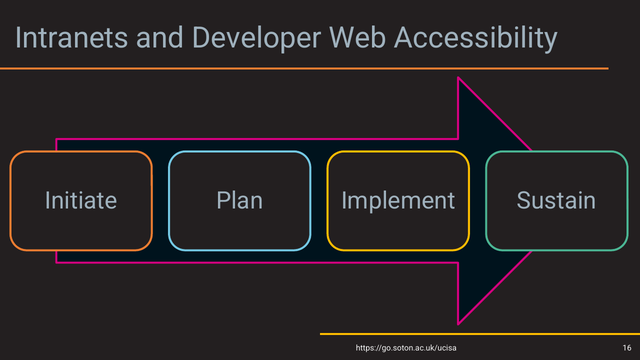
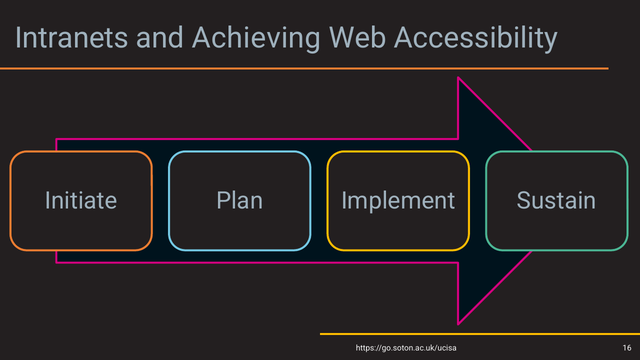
Developer: Developer -> Achieving (257, 38)
